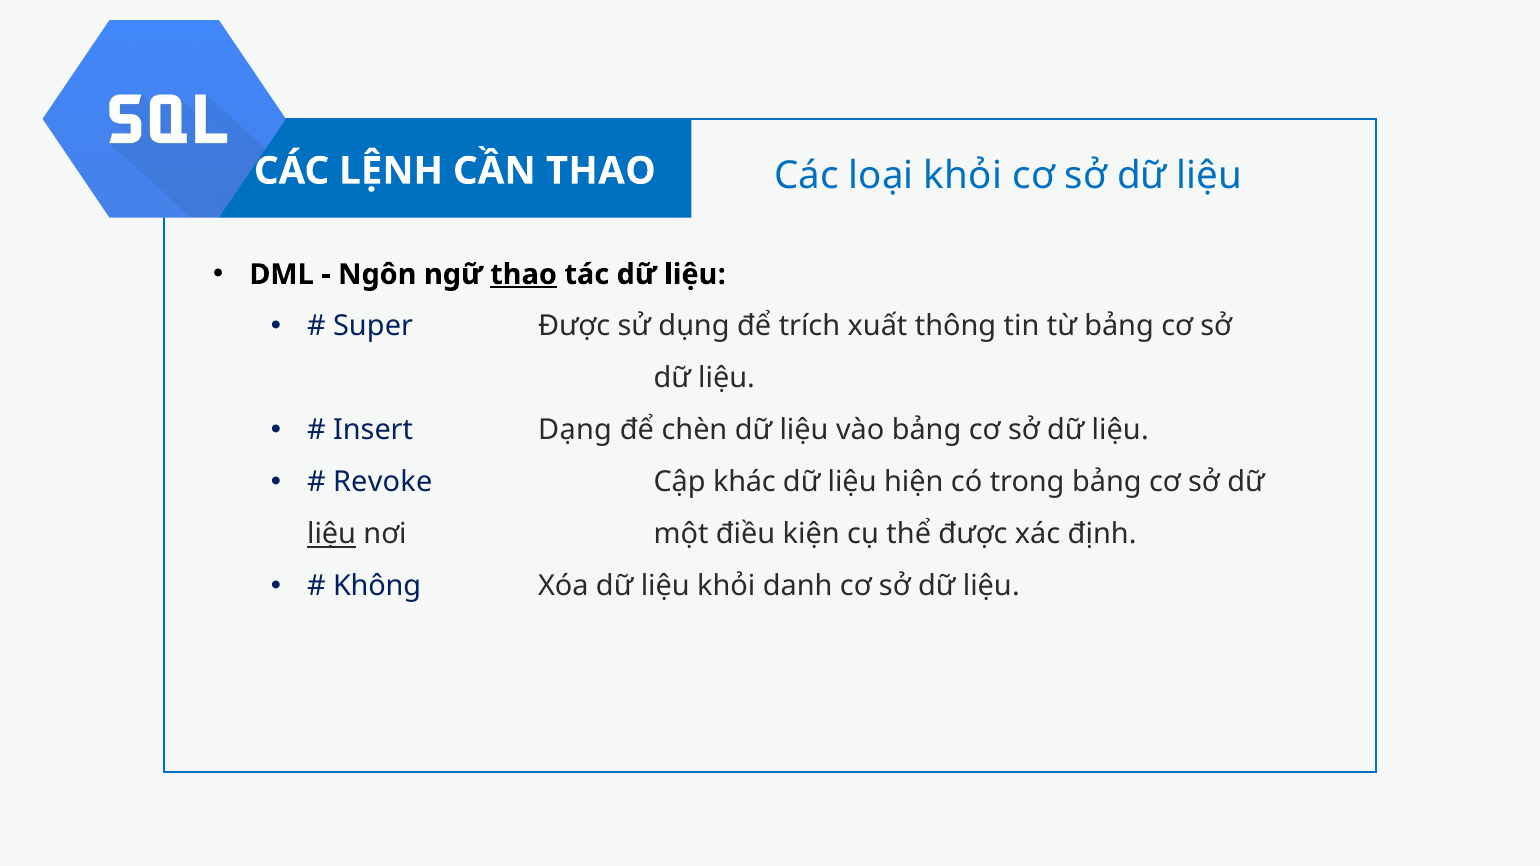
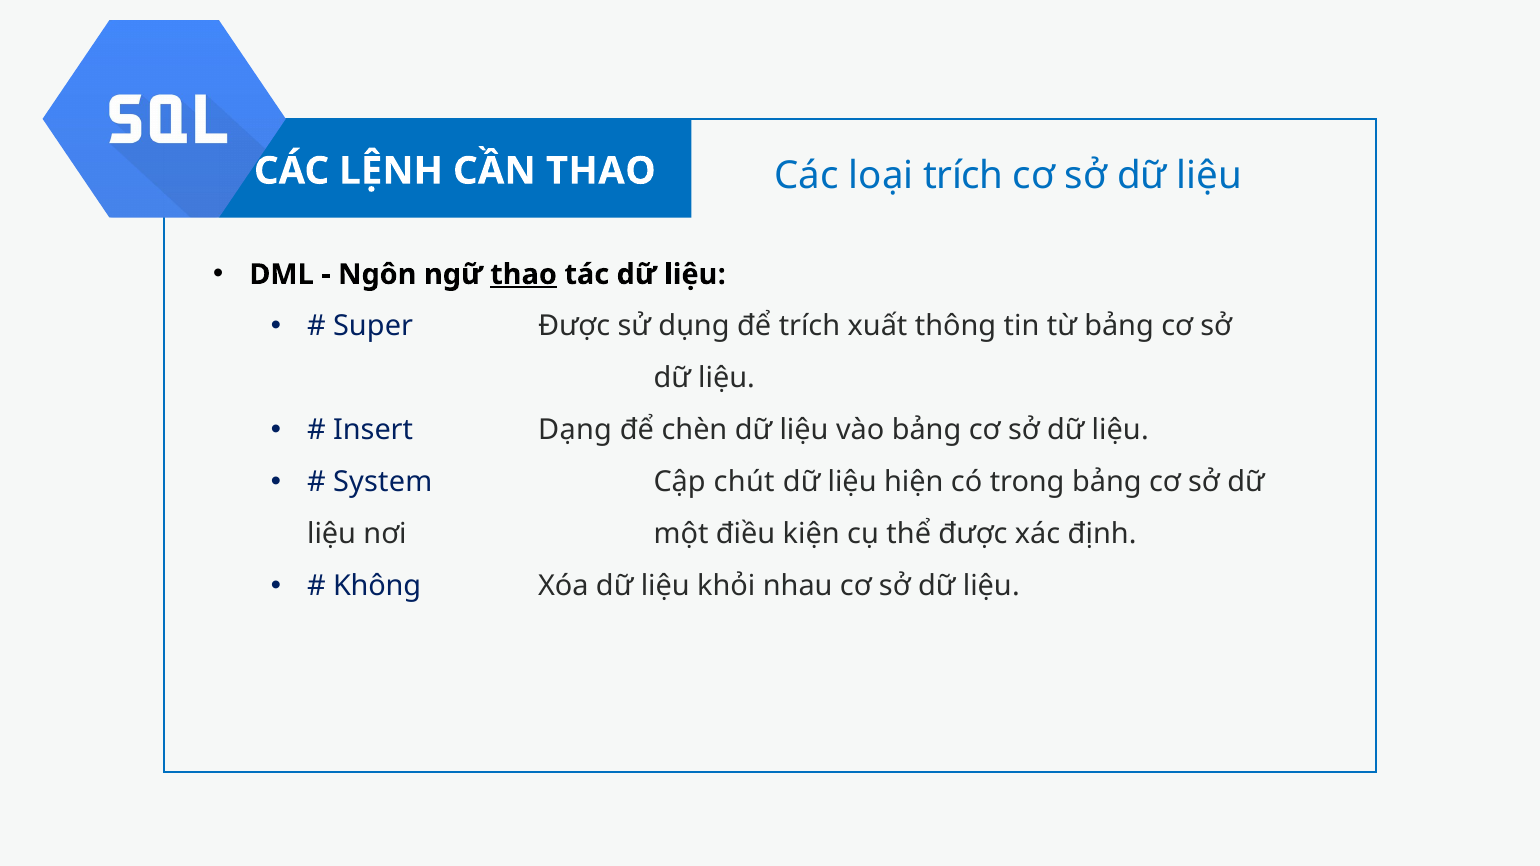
loại khỏi: khỏi -> trích (963, 176)
Revoke: Revoke -> System (383, 482)
khác: khác -> chút (744, 482)
liệu underline: present -> none (332, 534)
danh: danh -> nhau (798, 586)
